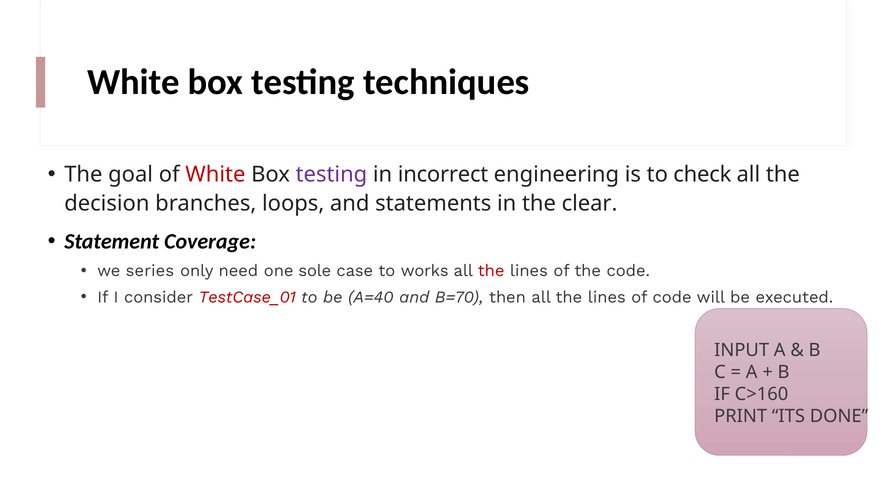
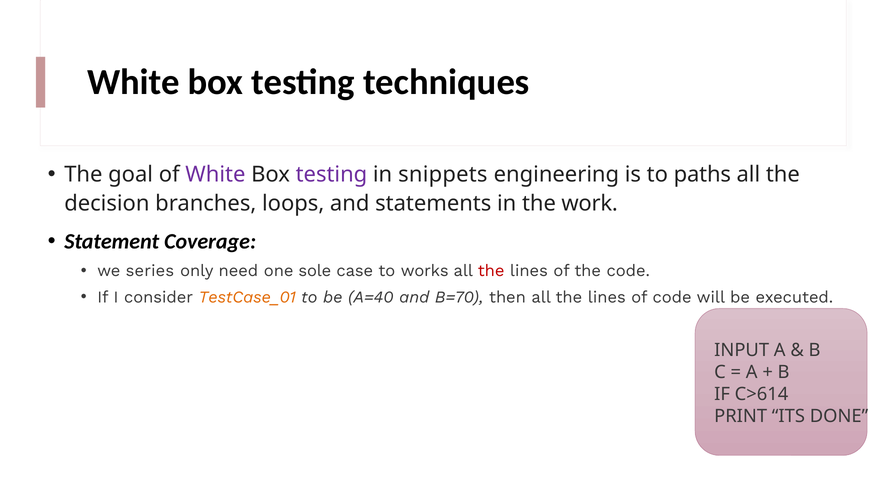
White colour: red -> purple (215, 174)
incorrect: incorrect -> snippets (443, 174)
check: check -> paths (702, 174)
clear: clear -> work (590, 203)
TestCase_01 colour: red -> orange (247, 297)
C>160: C>160 -> C>614 (762, 394)
